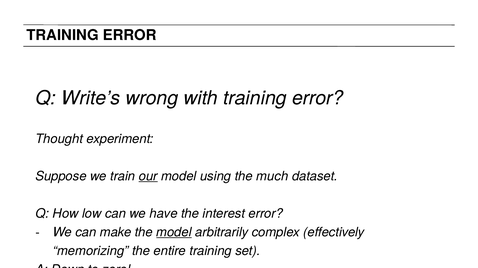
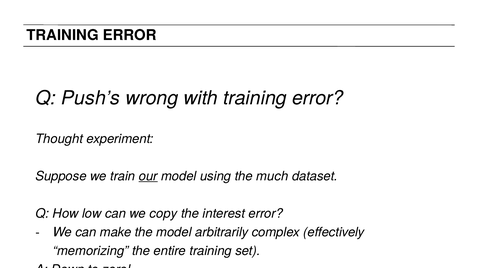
Write’s: Write’s -> Push’s (91, 98)
have: have -> copy (163, 214)
model underline: present -> none (174, 232)
